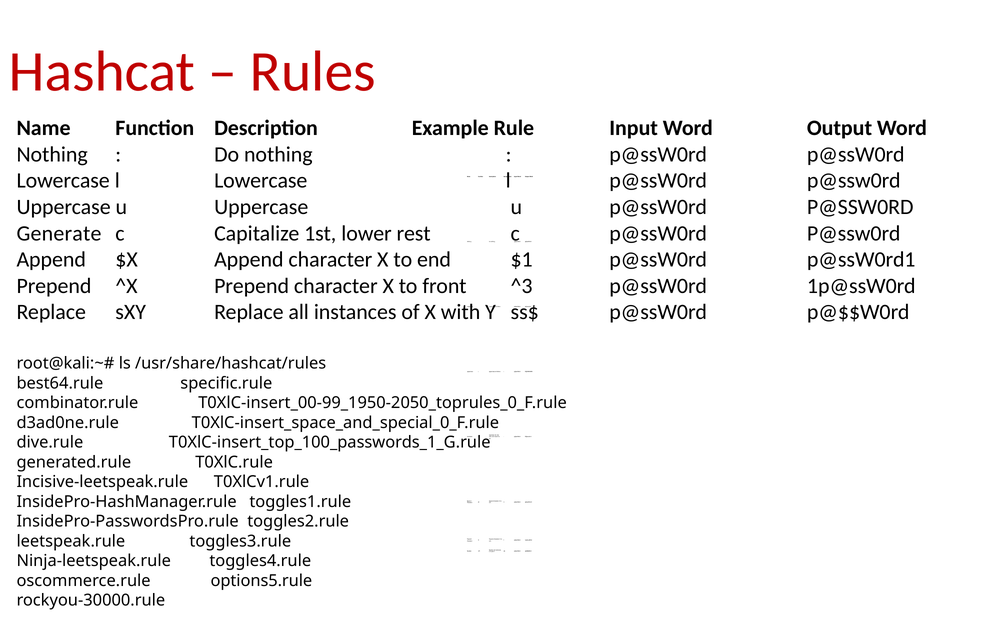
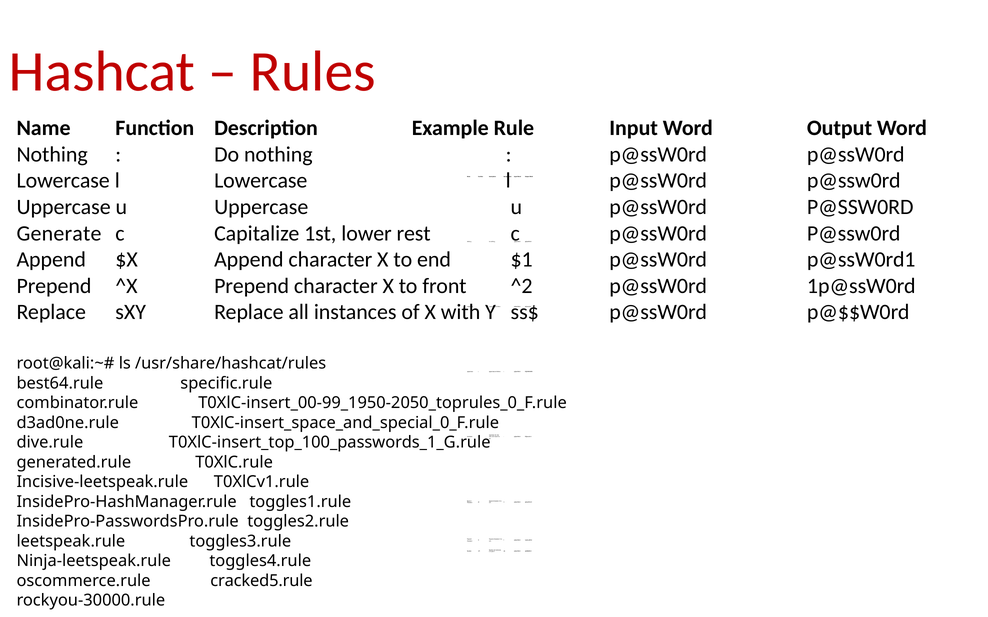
^3: ^3 -> ^2 (522, 286)
options5.rule: options5.rule -> cracked5.rule (261, 581)
